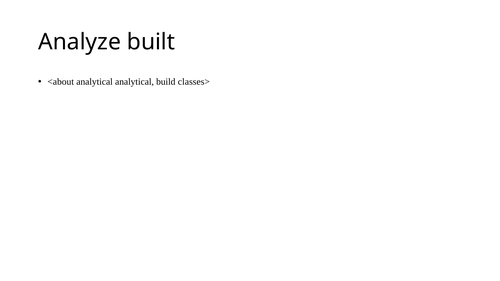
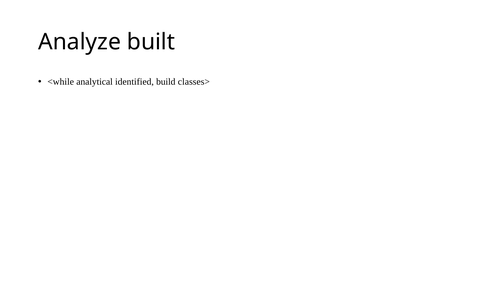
<about: <about -> <while (61, 82)
analytical analytical: analytical -> identified (134, 82)
